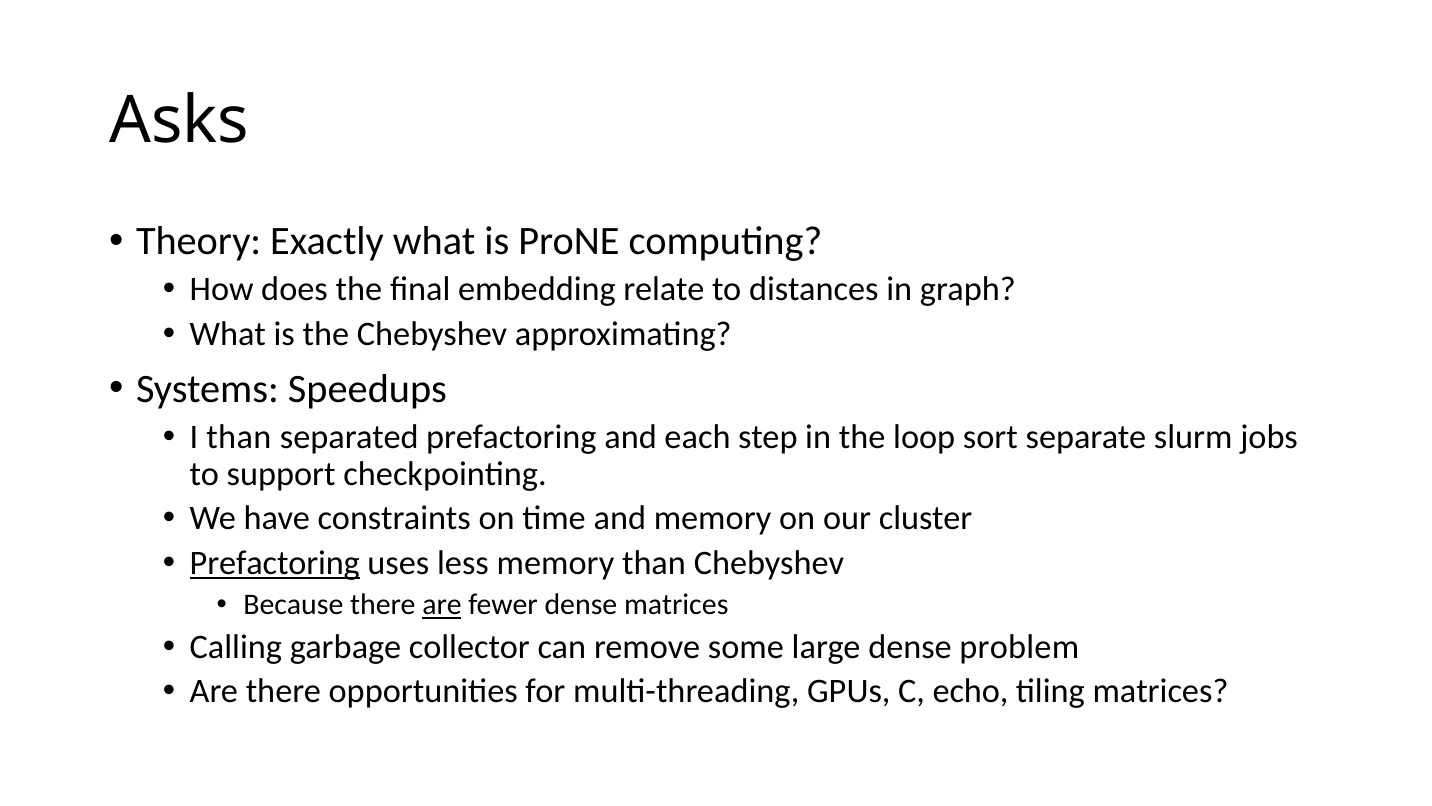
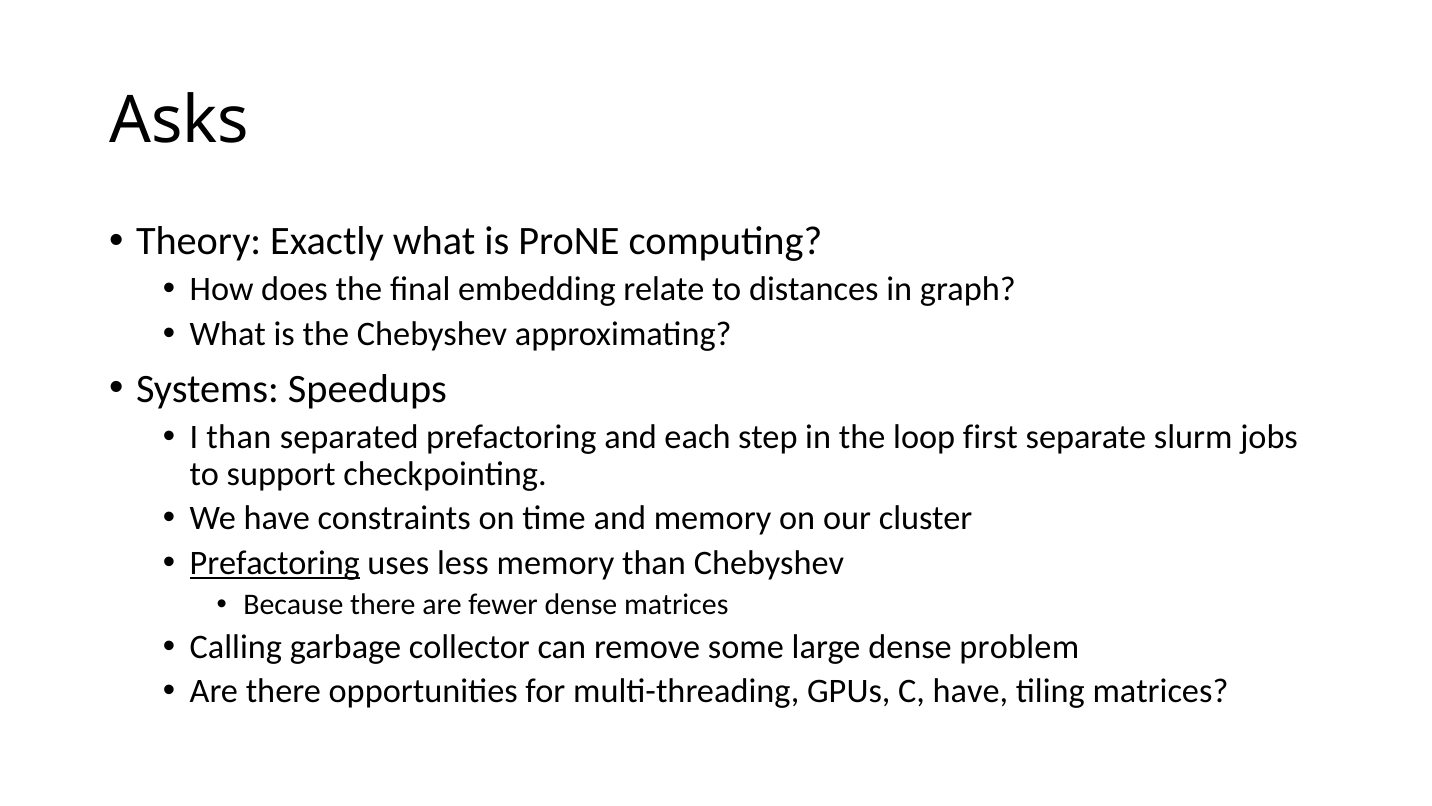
sort: sort -> first (990, 437)
are underline: present -> none (442, 605)
C echo: echo -> have (970, 691)
